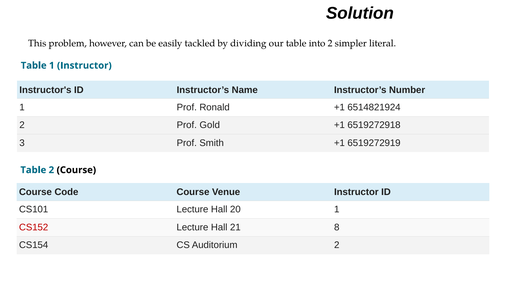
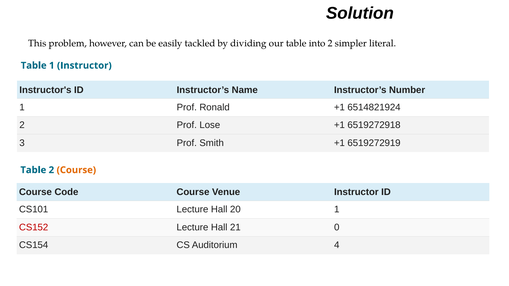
Gold: Gold -> Lose (210, 125)
Course colour: black -> orange (76, 170)
8: 8 -> 0 (337, 228)
Auditorium 2: 2 -> 4 (337, 245)
